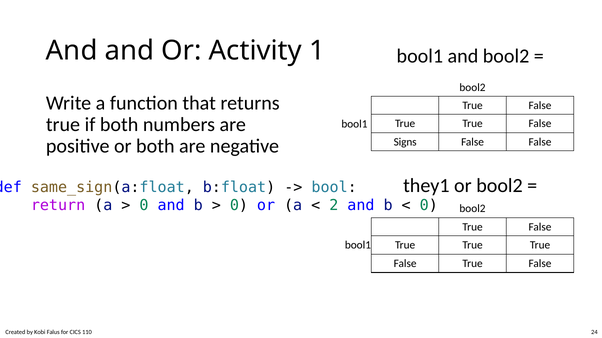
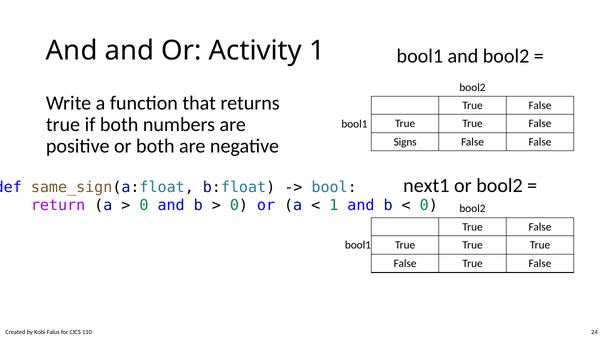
they1: they1 -> next1 (426, 186)
2: 2 -> 1 (334, 206)
